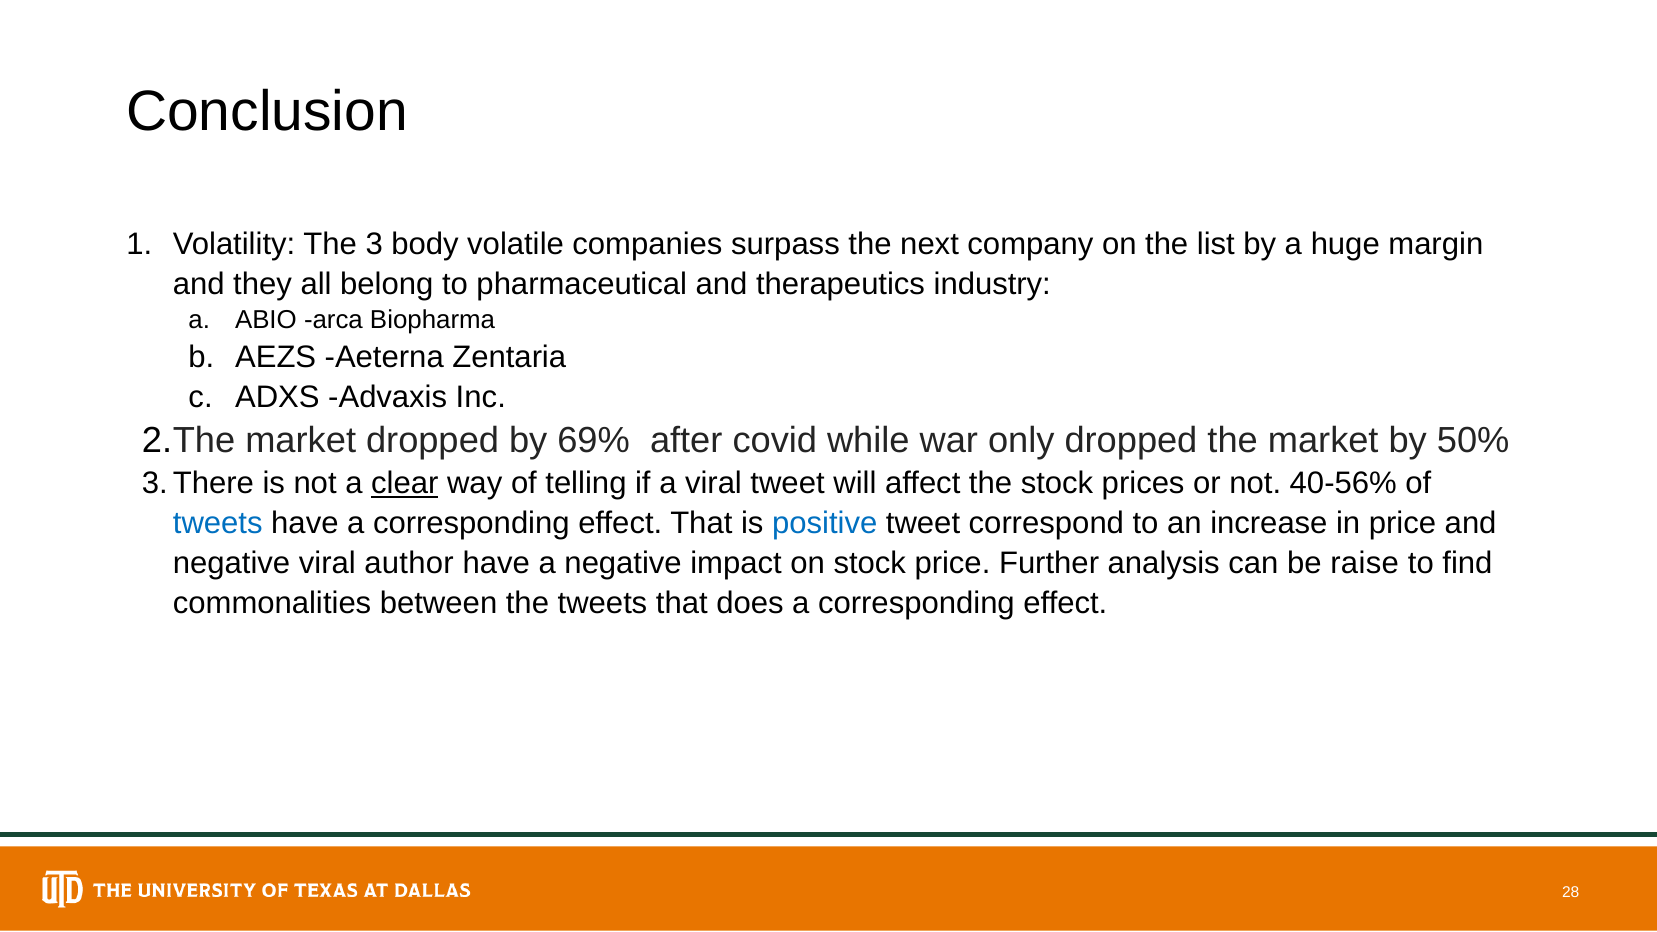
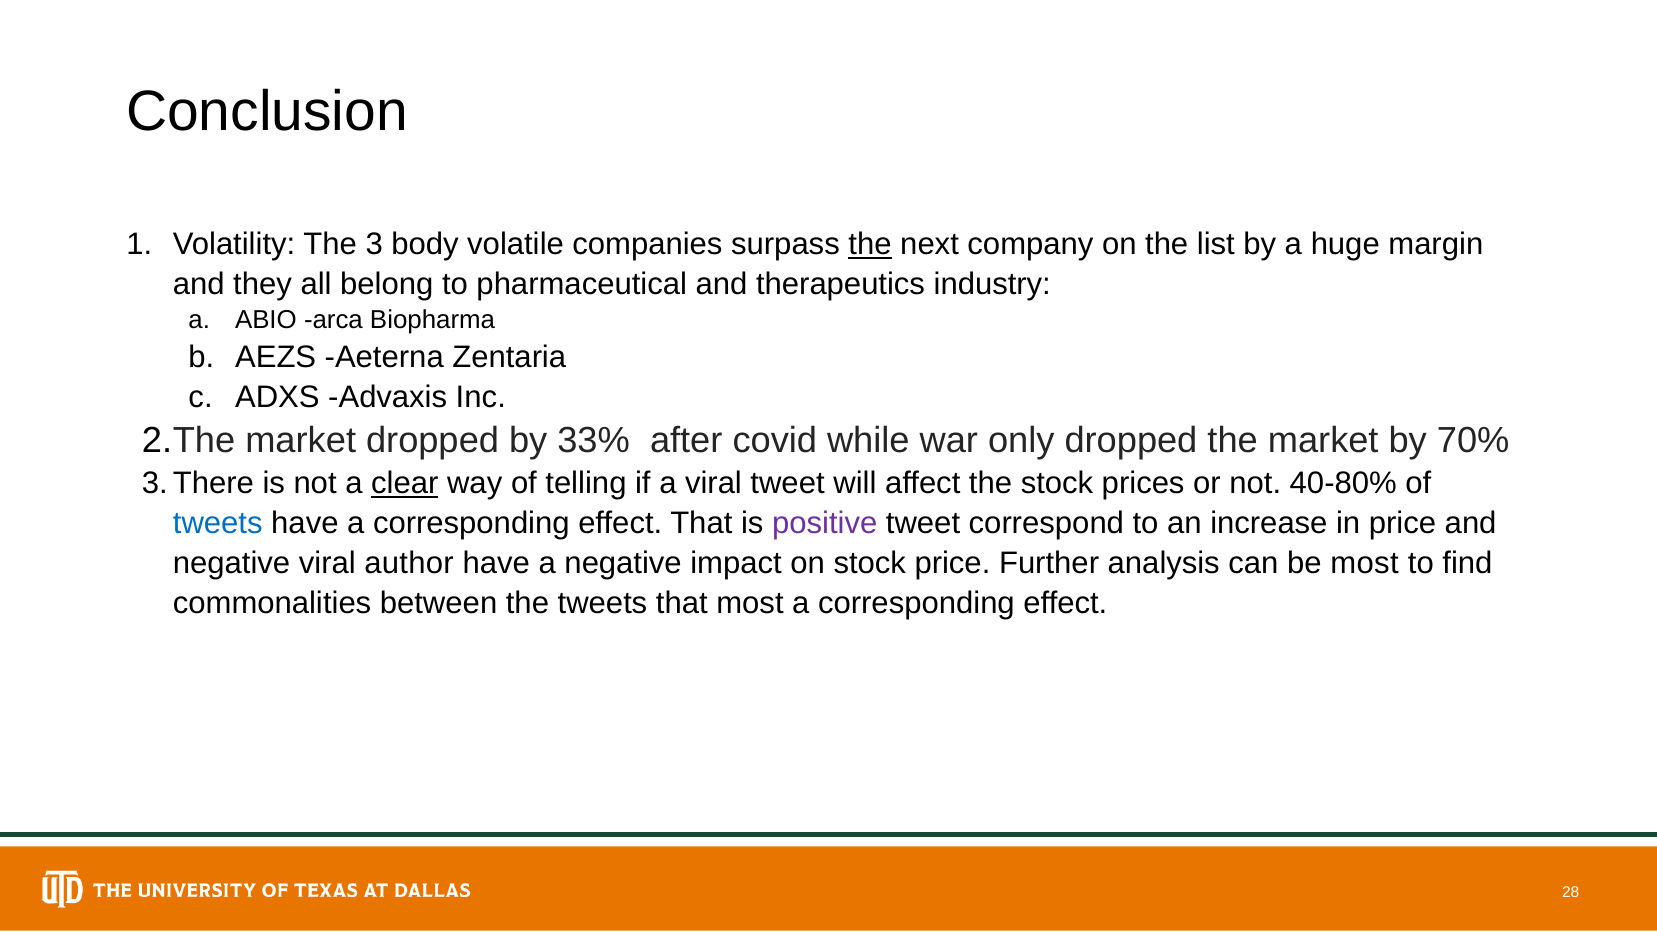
the underline: none -> present (870, 244)
69%: 69% -> 33% (594, 441)
50%: 50% -> 70% (1473, 441)
40-56%: 40-56% -> 40-80% (1343, 484)
positive colour: blue -> purple (825, 523)
be raise: raise -> most (1365, 563)
that does: does -> most (750, 603)
